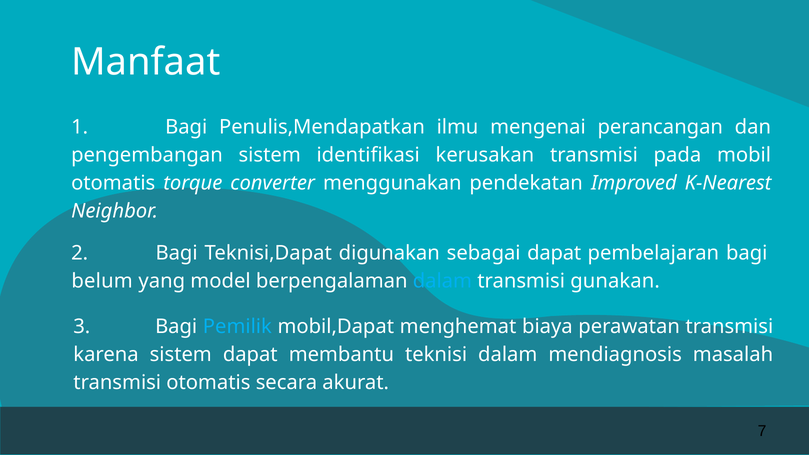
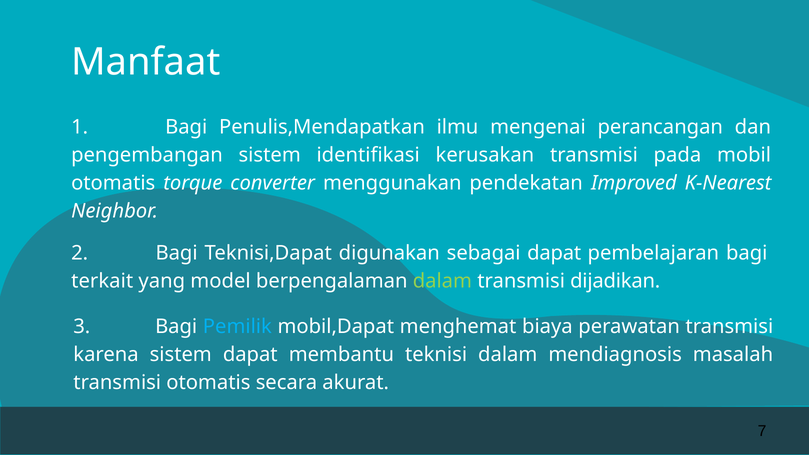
belum: belum -> terkait (102, 281)
dalam colour: light blue -> light green (442, 281)
gunakan: gunakan -> dijadikan (615, 281)
